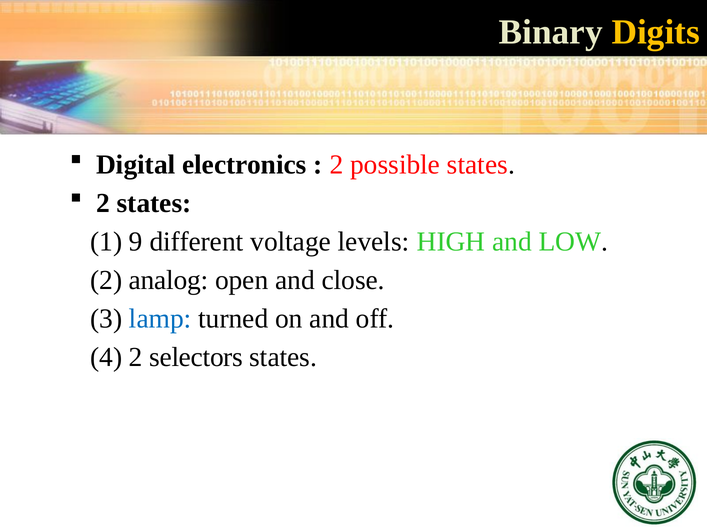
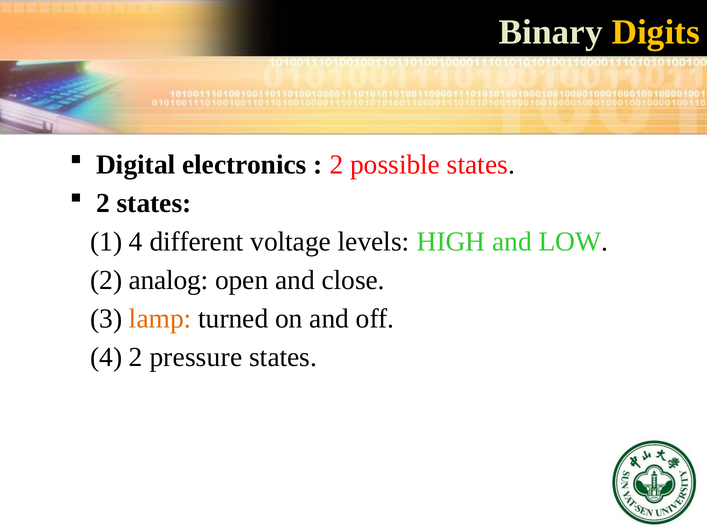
1 9: 9 -> 4 (136, 242)
lamp colour: blue -> orange (160, 319)
selectors: selectors -> pressure (196, 357)
